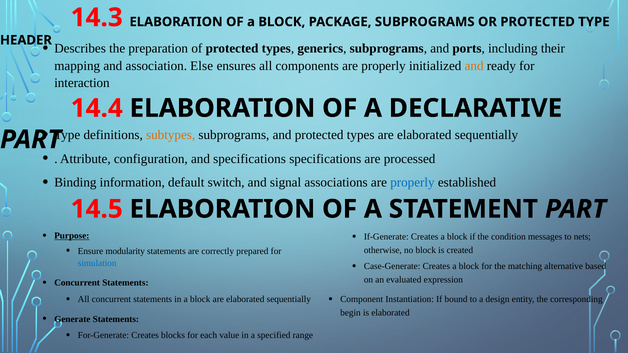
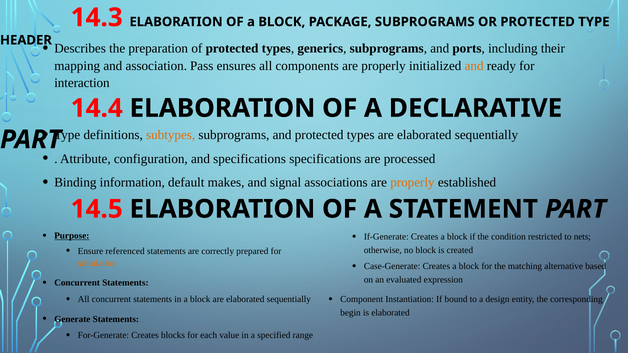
Else: Else -> Pass (202, 66)
switch: switch -> makes (226, 183)
properly colour: blue -> orange (412, 183)
messages: messages -> restricted (545, 237)
modularity: modularity -> referenced (125, 251)
simulation colour: blue -> orange (97, 263)
